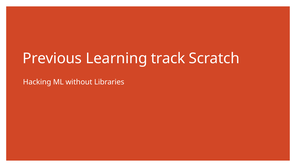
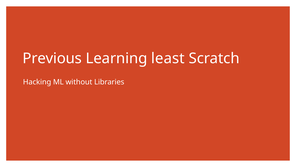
track: track -> least (168, 58)
